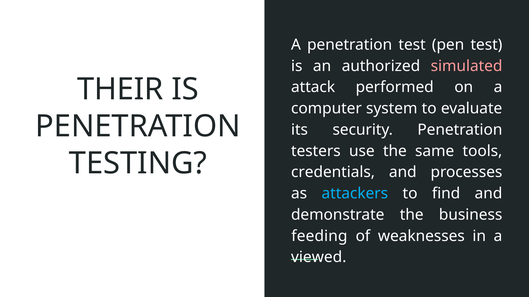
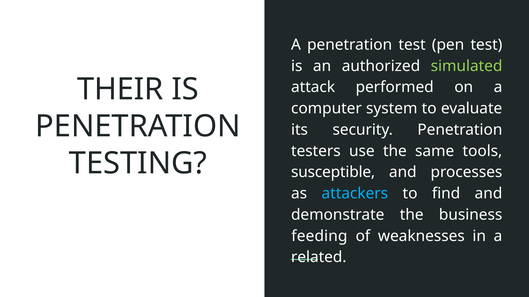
simulated colour: pink -> light green (467, 66)
credentials: credentials -> susceptible (333, 173)
viewed: viewed -> related (319, 258)
